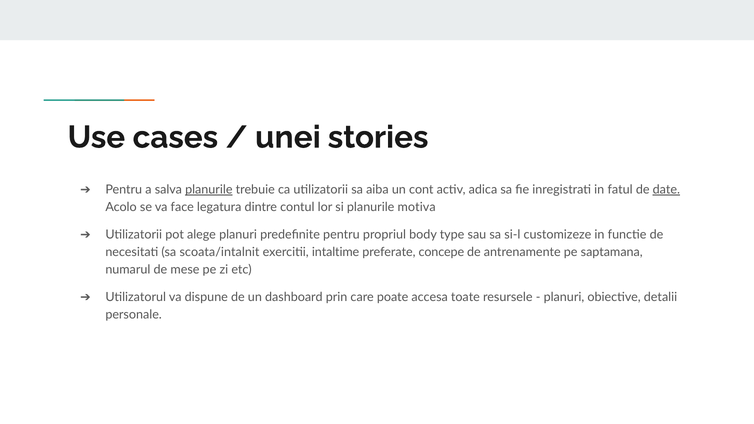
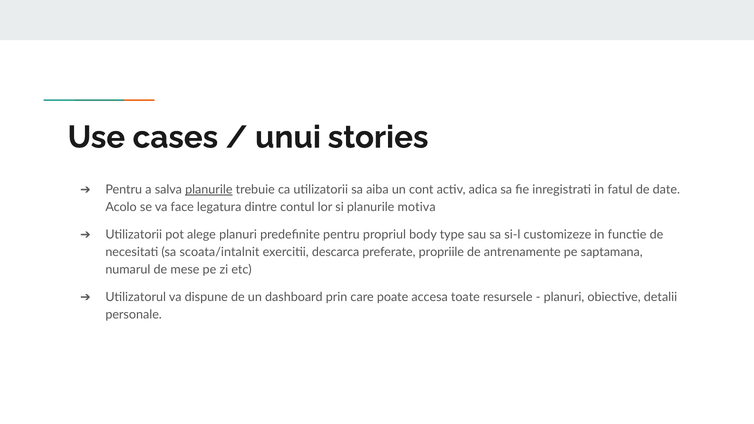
unei: unei -> unui (288, 137)
date underline: present -> none (666, 190)
intaltime: intaltime -> descarca (336, 252)
concepe: concepe -> propriile (441, 252)
